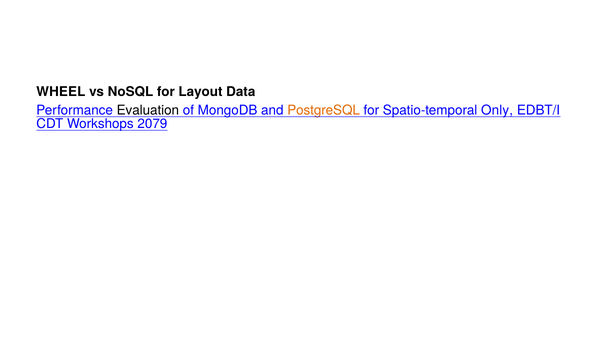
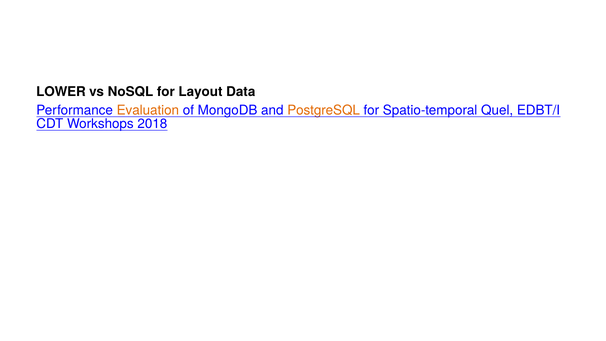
WHEEL: WHEEL -> LOWER (61, 92)
Evaluation colour: black -> orange (148, 110)
Only: Only -> Quel (497, 110)
2079: 2079 -> 2018 (152, 124)
